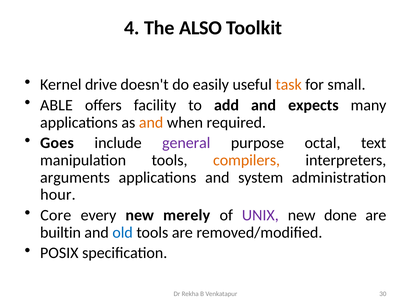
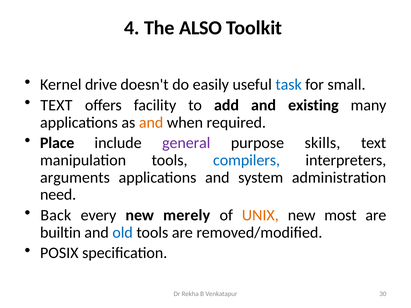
task colour: orange -> blue (289, 85)
ABLE: ABLE -> TEXT (56, 105)
expects: expects -> existing (313, 105)
Goes: Goes -> Place (57, 143)
octal: octal -> skills (322, 143)
compilers colour: orange -> blue (247, 160)
hour: hour -> need (58, 195)
Core: Core -> Back (56, 215)
UNIX colour: purple -> orange (260, 215)
done: done -> most (340, 215)
